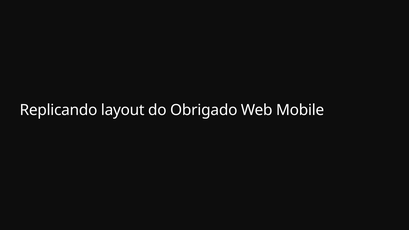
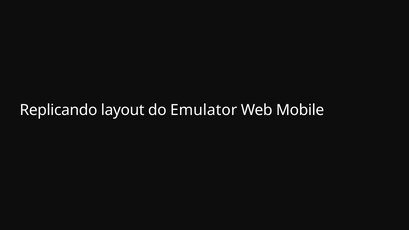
Obrigado: Obrigado -> Emulator (204, 110)
